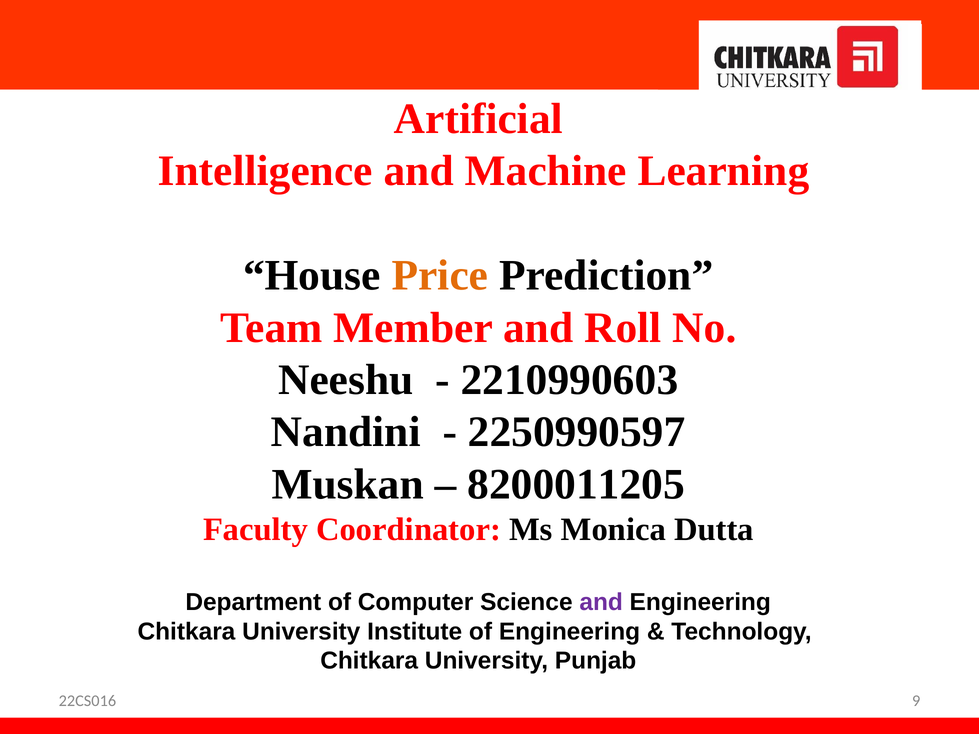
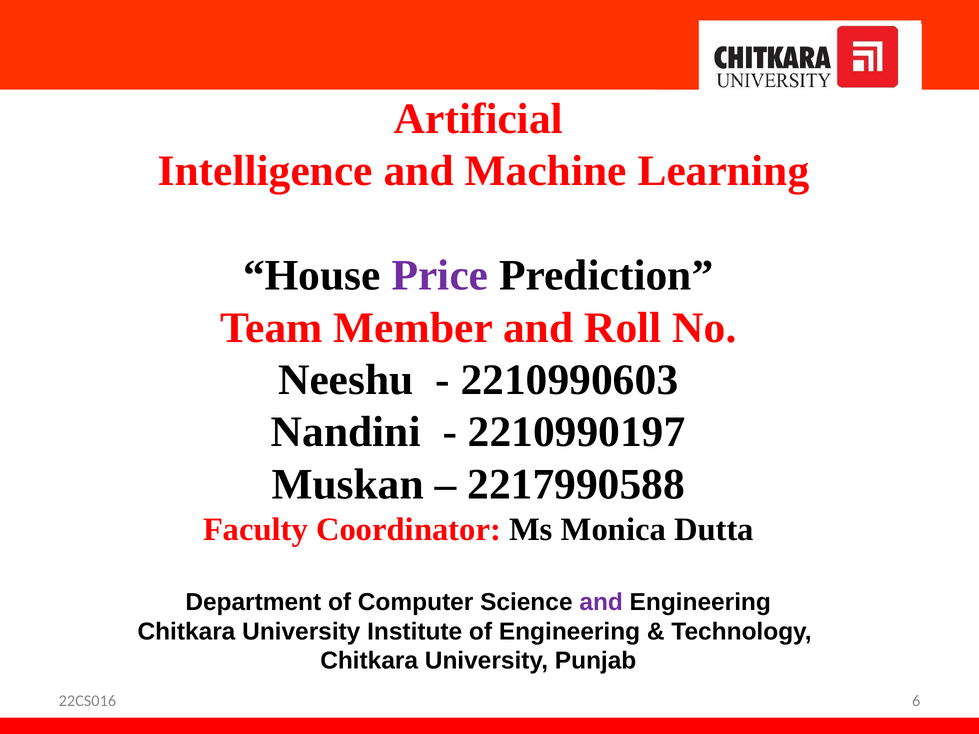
Price colour: orange -> purple (440, 276)
2250990597: 2250990597 -> 2210990197 (577, 432)
8200011205: 8200011205 -> 2217990588 (576, 485)
9: 9 -> 6 (916, 701)
